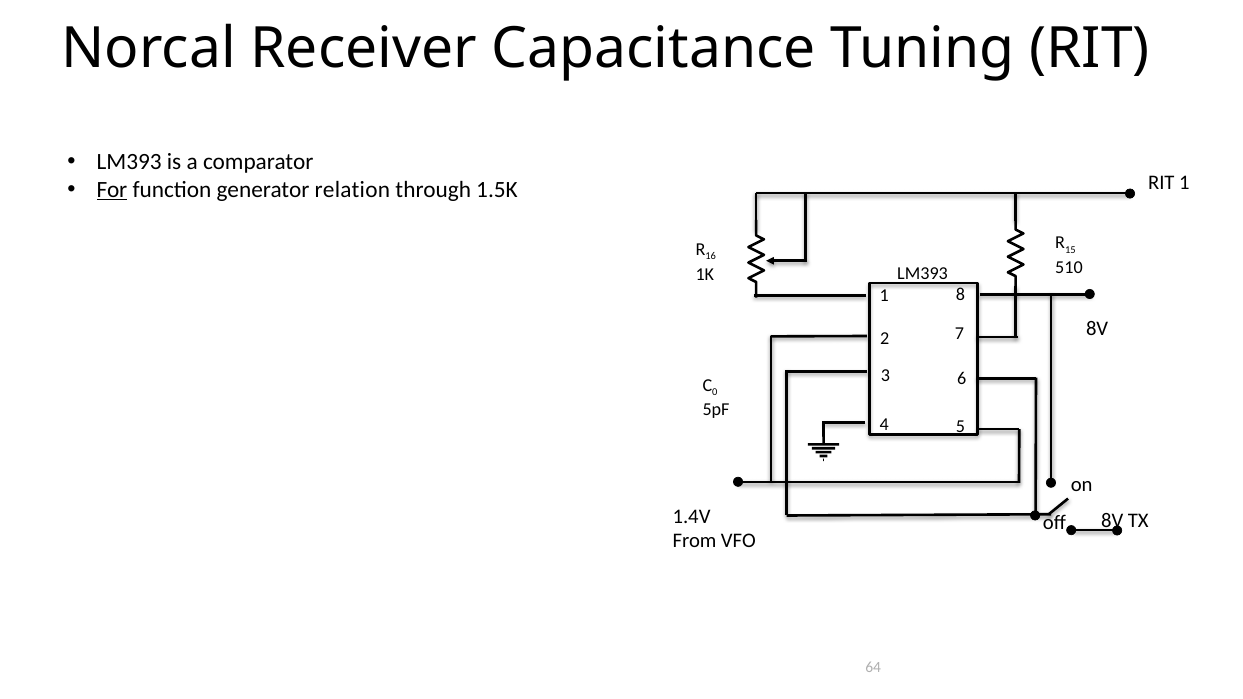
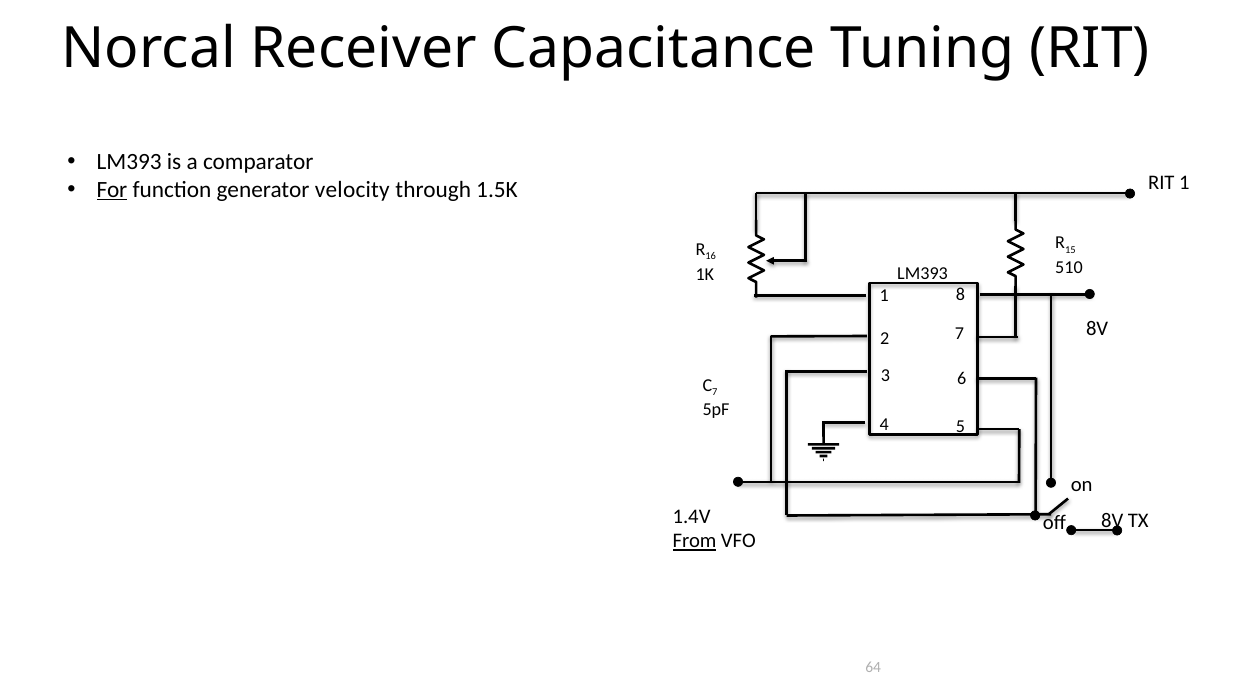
relation: relation -> velocity (352, 190)
0: 0 -> 7 (715, 392)
From underline: none -> present (695, 541)
